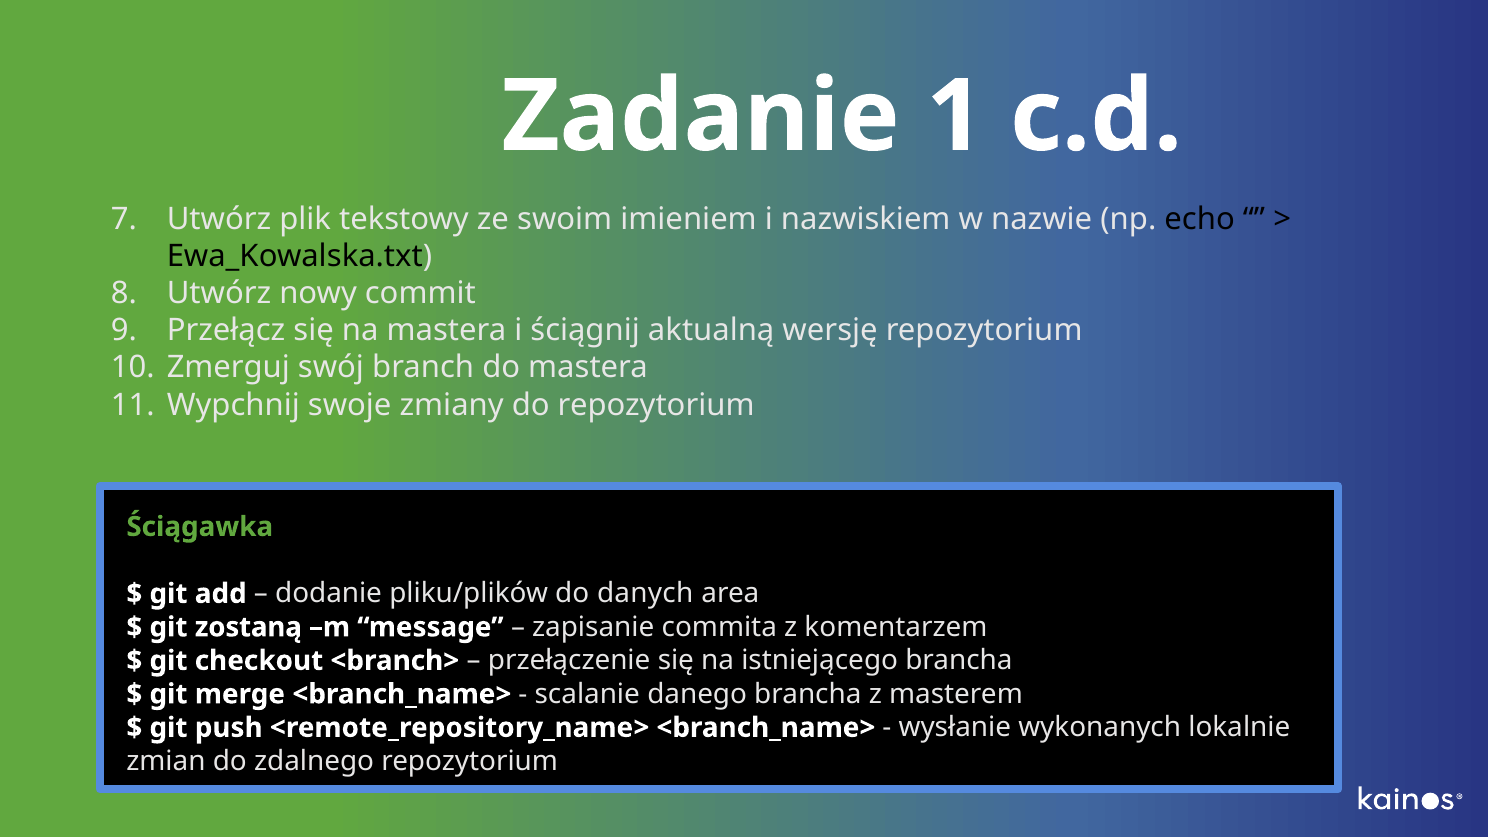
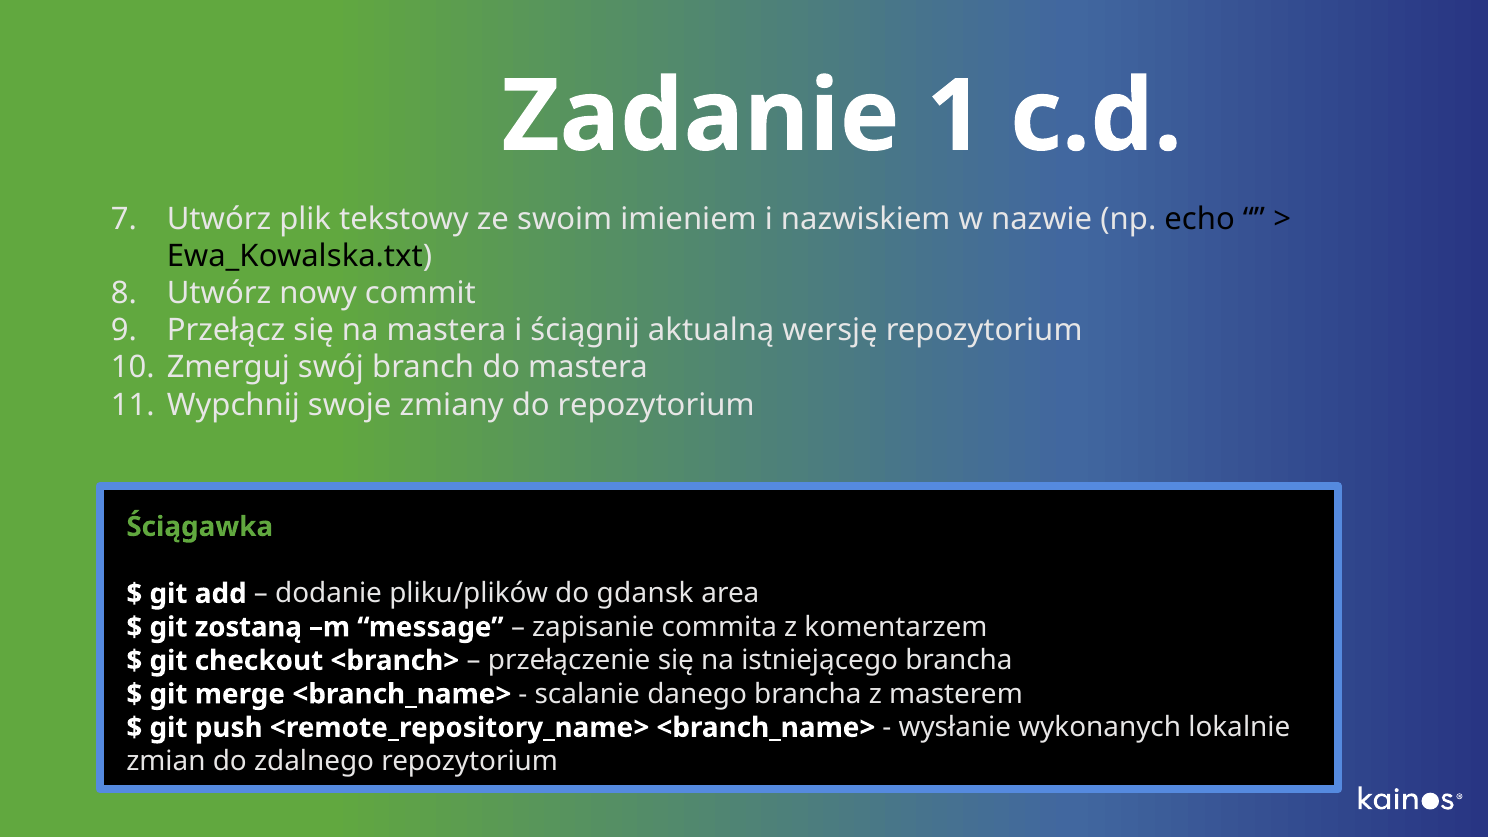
danych: danych -> gdansk (645, 594)
